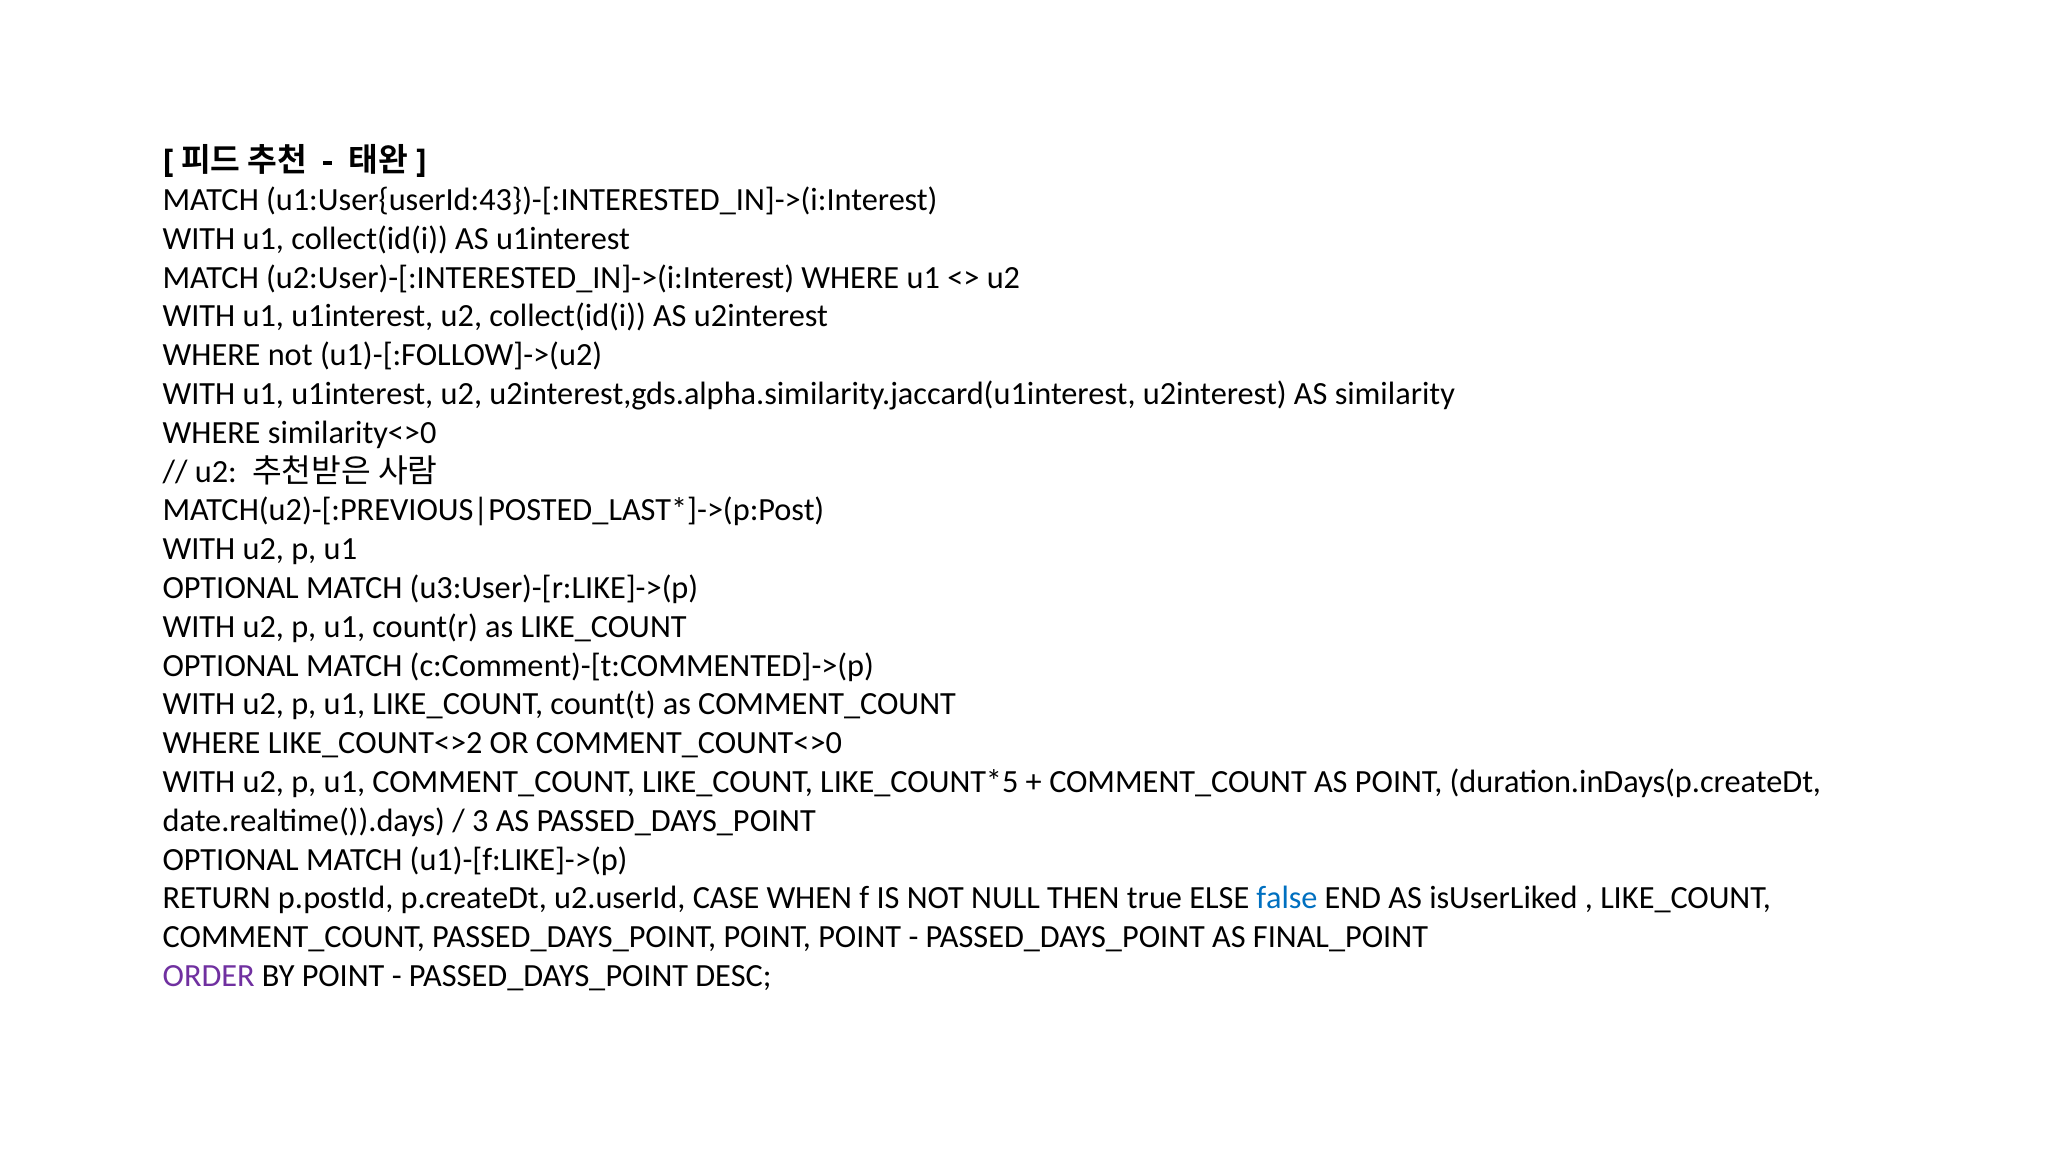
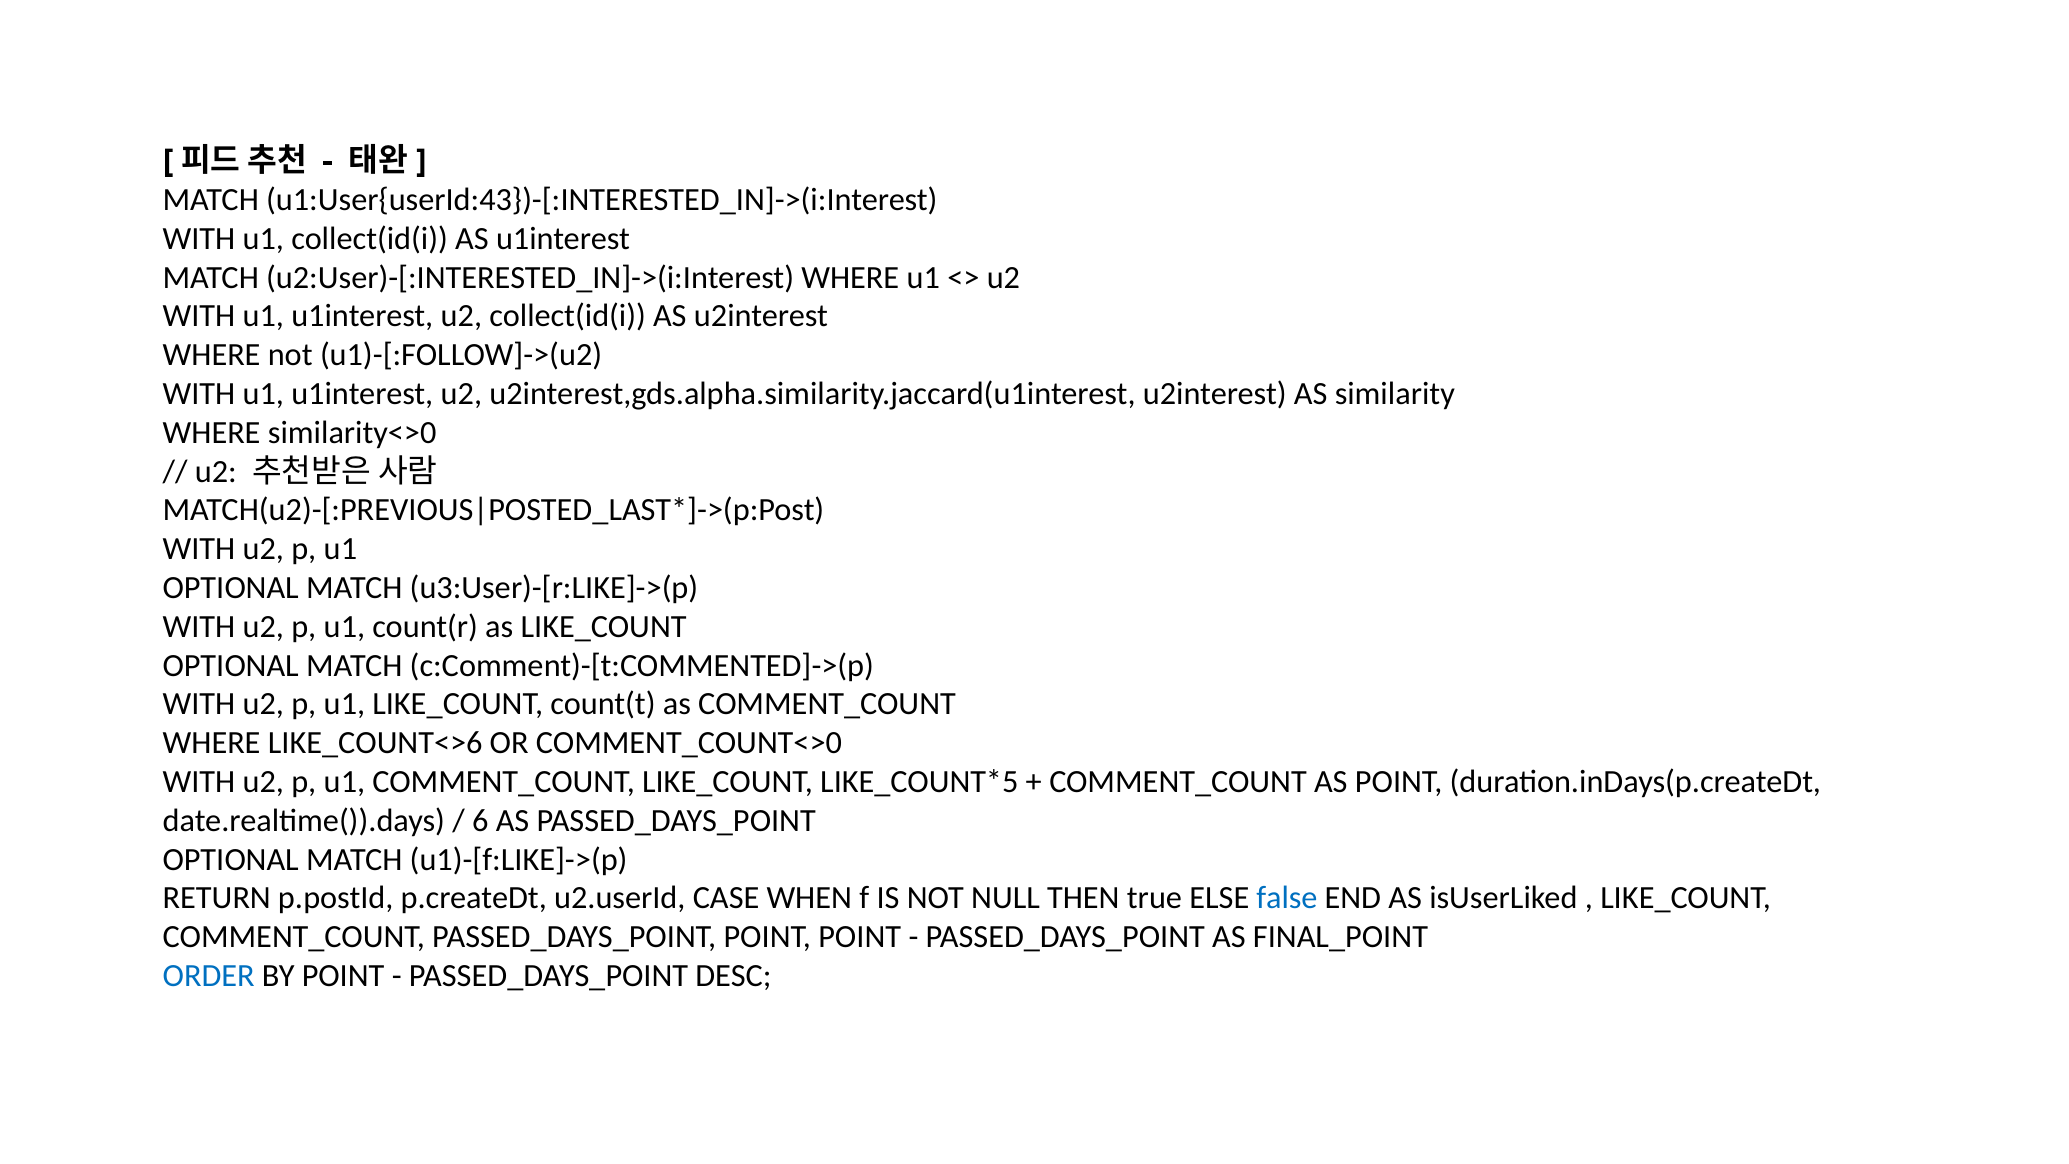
LIKE_COUNT<>2: LIKE_COUNT<>2 -> LIKE_COUNT<>6 (375, 743)
3: 3 -> 6 (480, 820)
ORDER colour: purple -> blue (209, 976)
